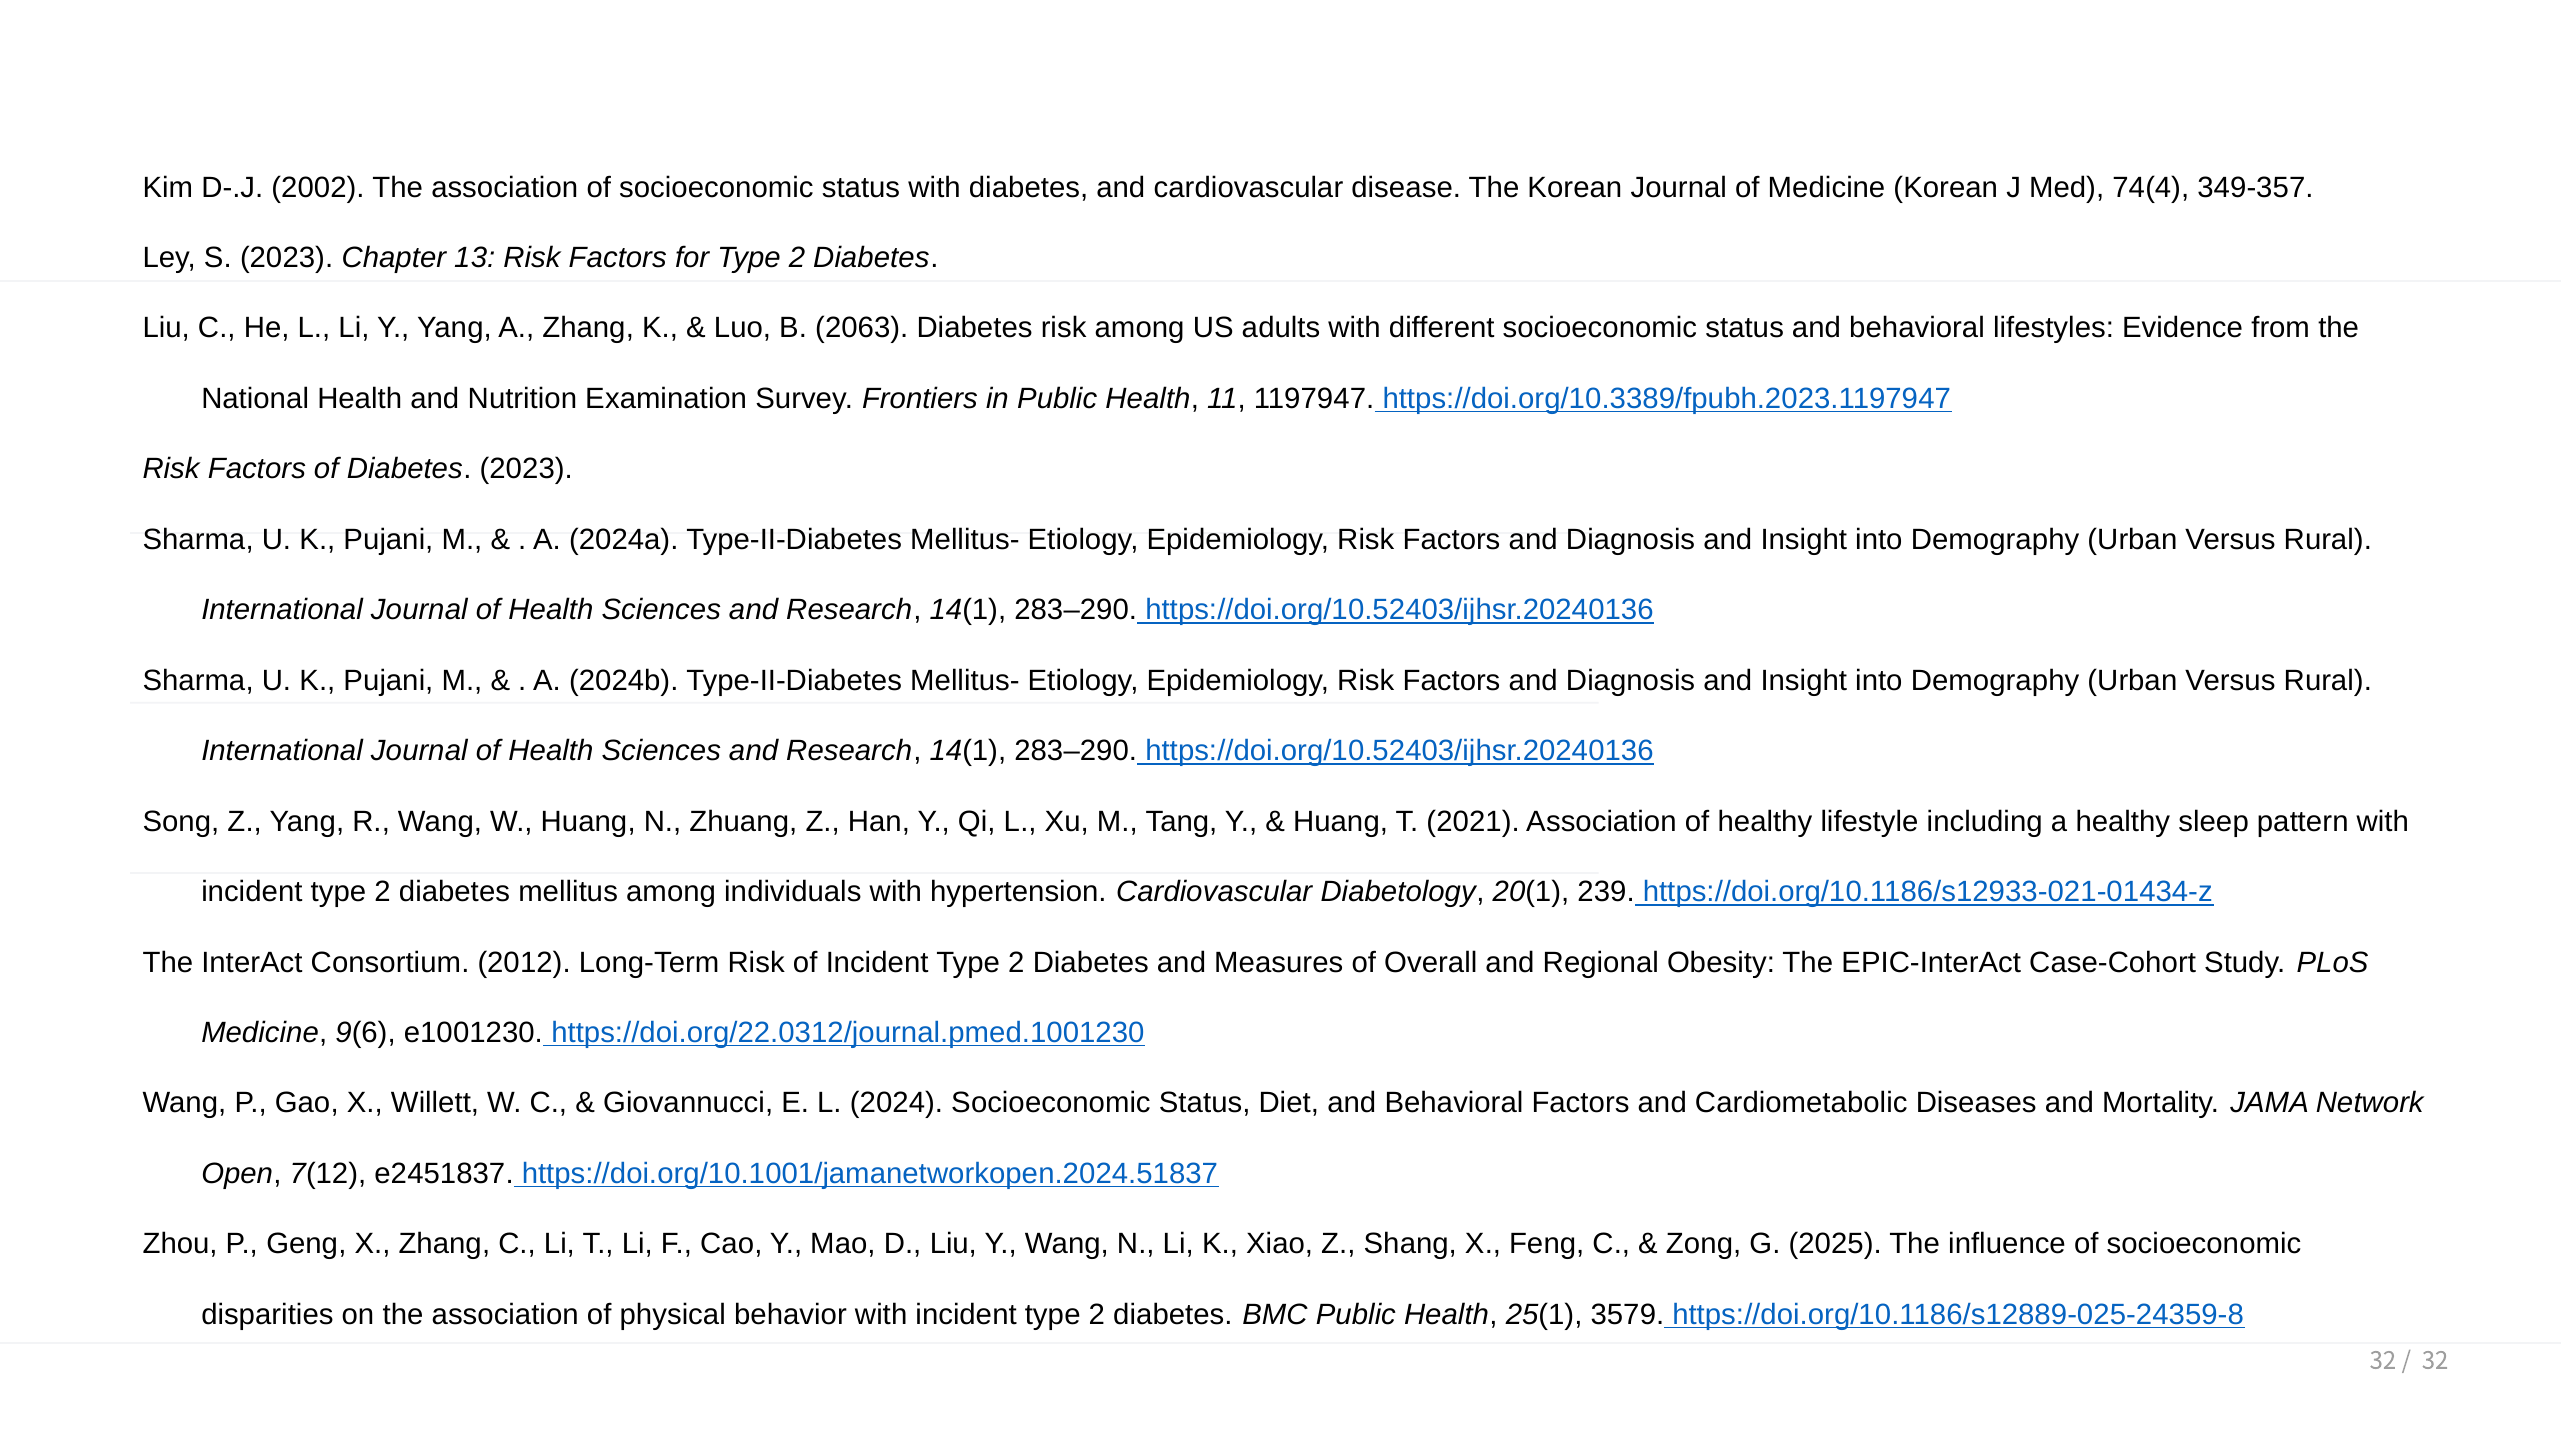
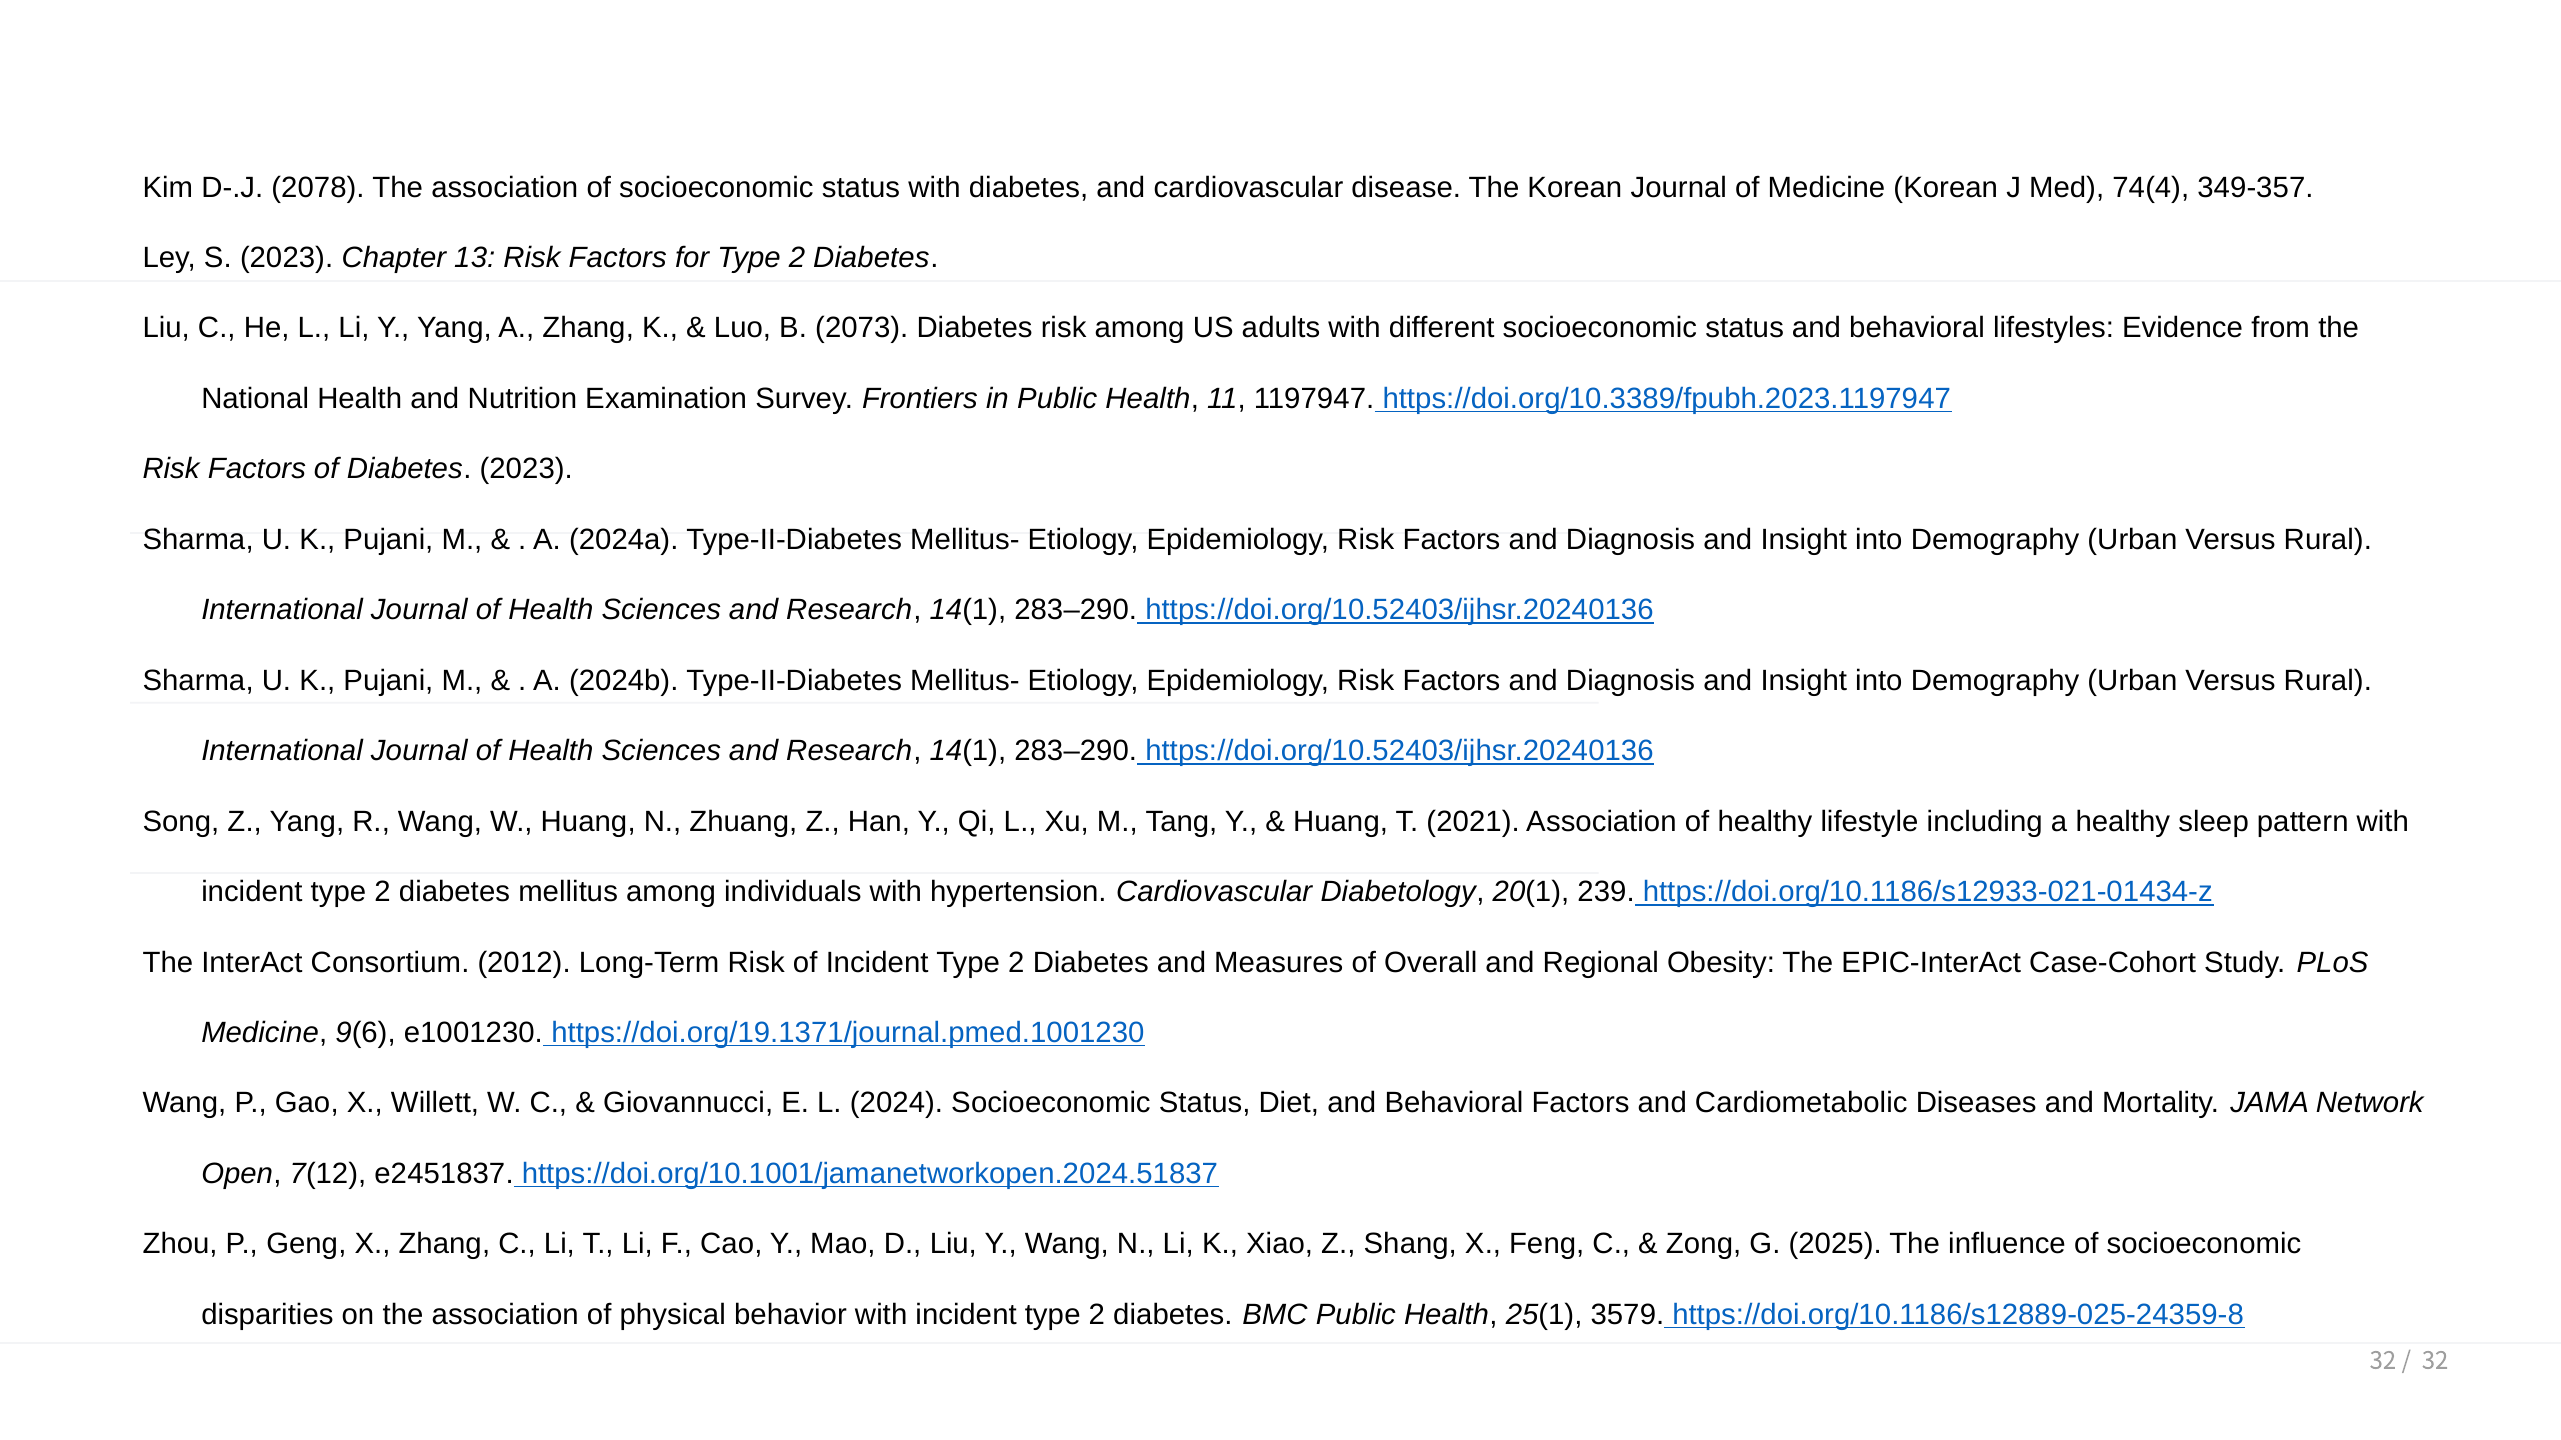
2002: 2002 -> 2078 (318, 187)
2063: 2063 -> 2073 (862, 328)
https://doi.org/22.0312/journal.pmed.1001230: https://doi.org/22.0312/journal.pmed.1001230 -> https://doi.org/19.1371/journal.pmed.1001230 (848, 1033)
